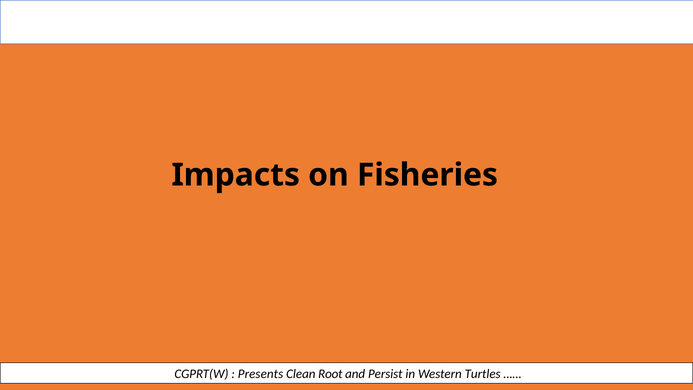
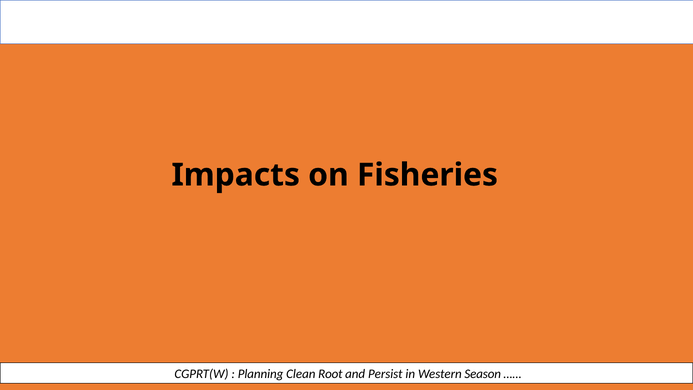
Presents: Presents -> Planning (261, 374)
Turtles: Turtles -> Season (483, 374)
